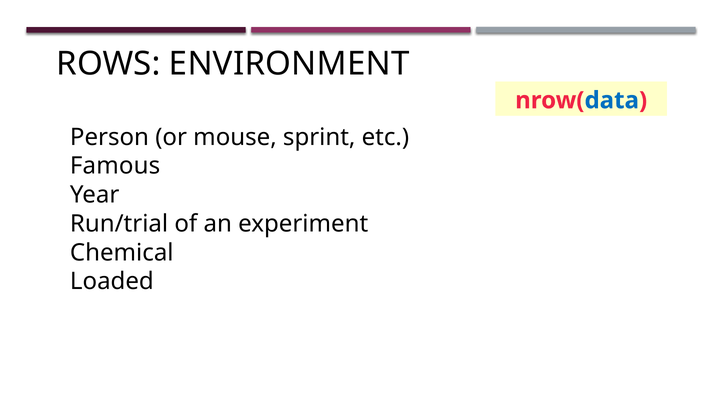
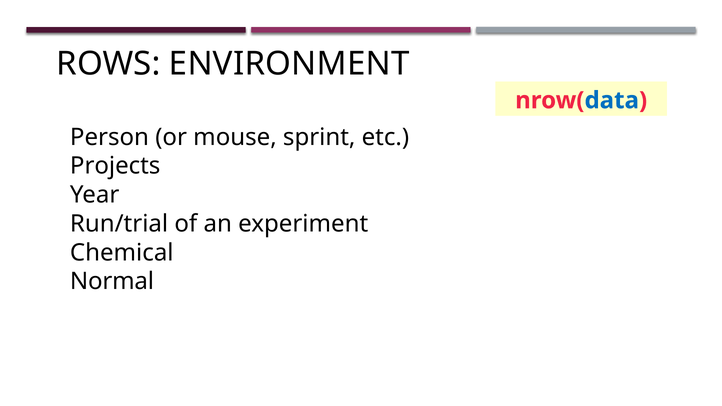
Famous: Famous -> Projects (115, 166)
Loaded: Loaded -> Normal (112, 282)
